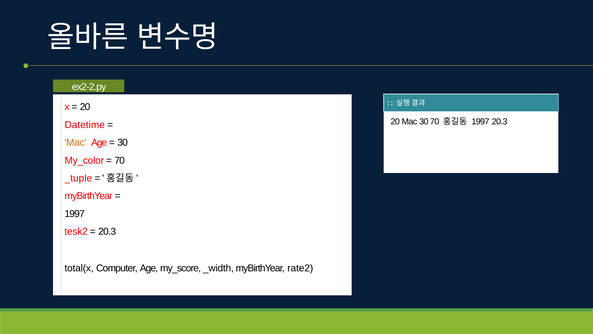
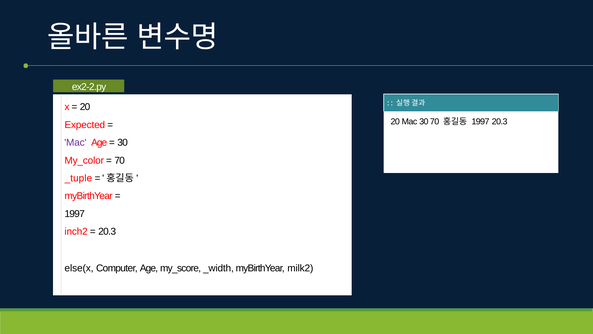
Datetime: Datetime -> Expected (85, 125)
Mac colour: orange -> purple (75, 142)
tesk2: tesk2 -> inch2 (76, 231)
total(x: total(x -> else(x (79, 268)
rate2: rate2 -> milk2 (300, 268)
